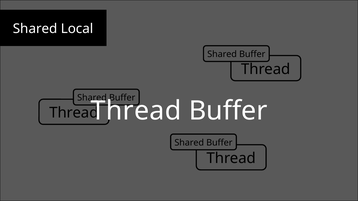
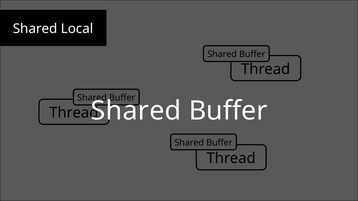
Thread: Thread -> Shared (136, 111)
